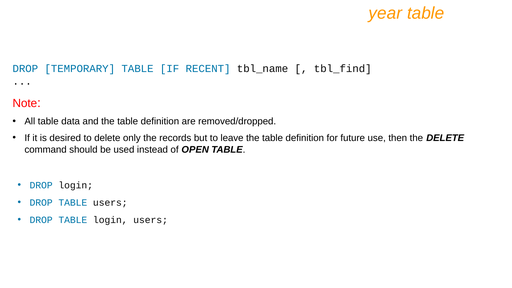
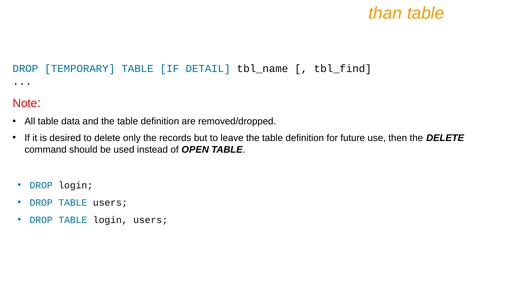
year: year -> than (385, 13)
RECENT: RECENT -> DETAIL (208, 69)
